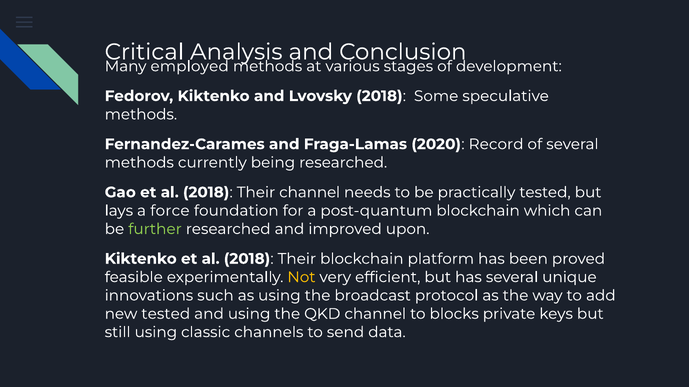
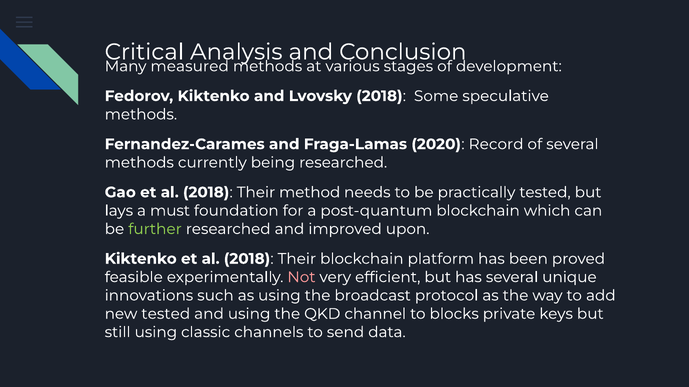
employed: employed -> measured (190, 66)
Their channel: channel -> method (310, 193)
force: force -> must (170, 211)
Not colour: yellow -> pink (301, 278)
